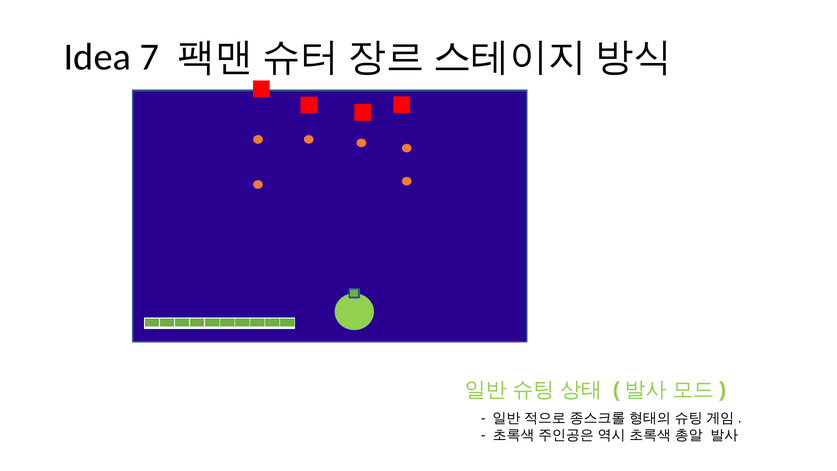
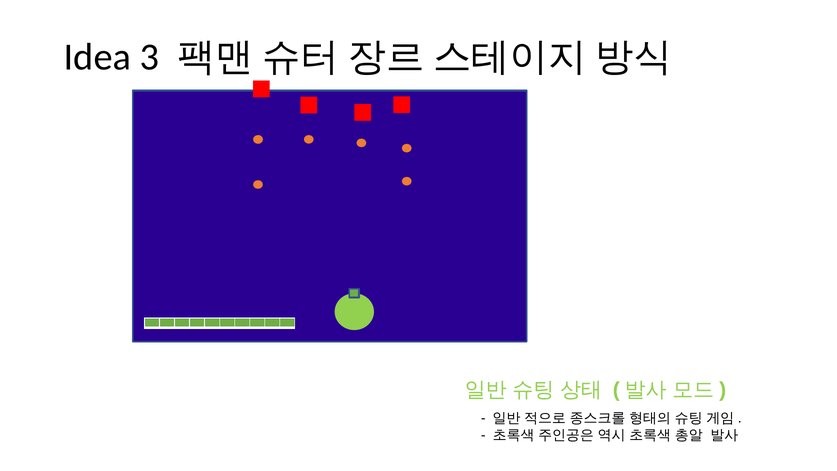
7: 7 -> 3 (149, 57)
